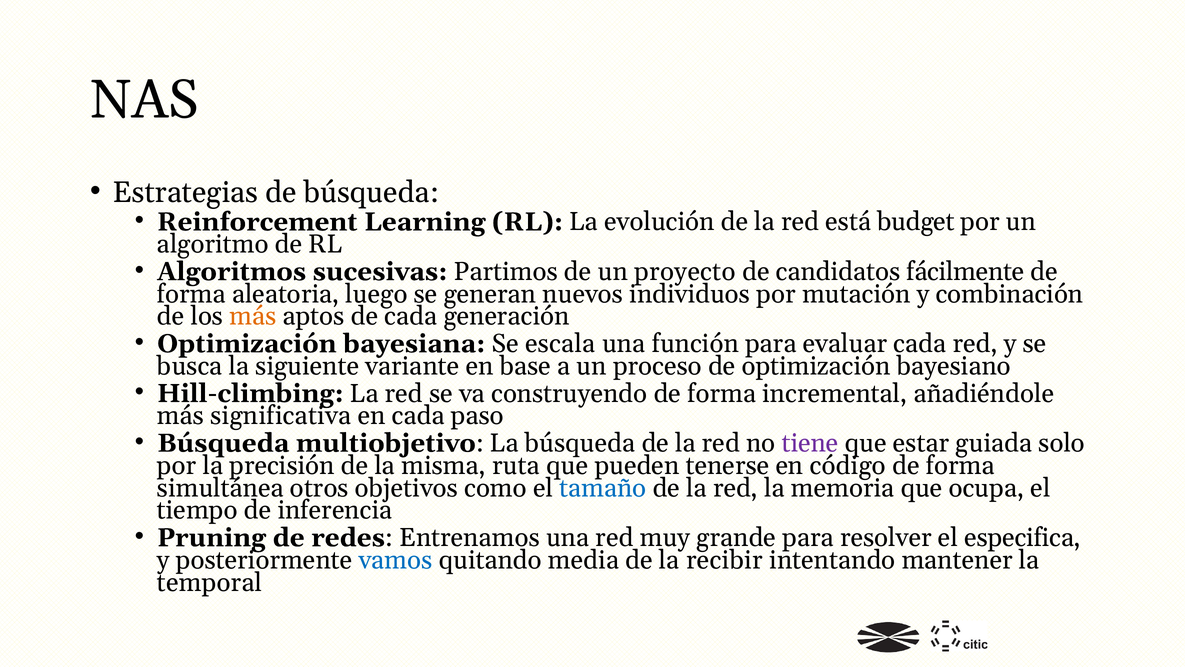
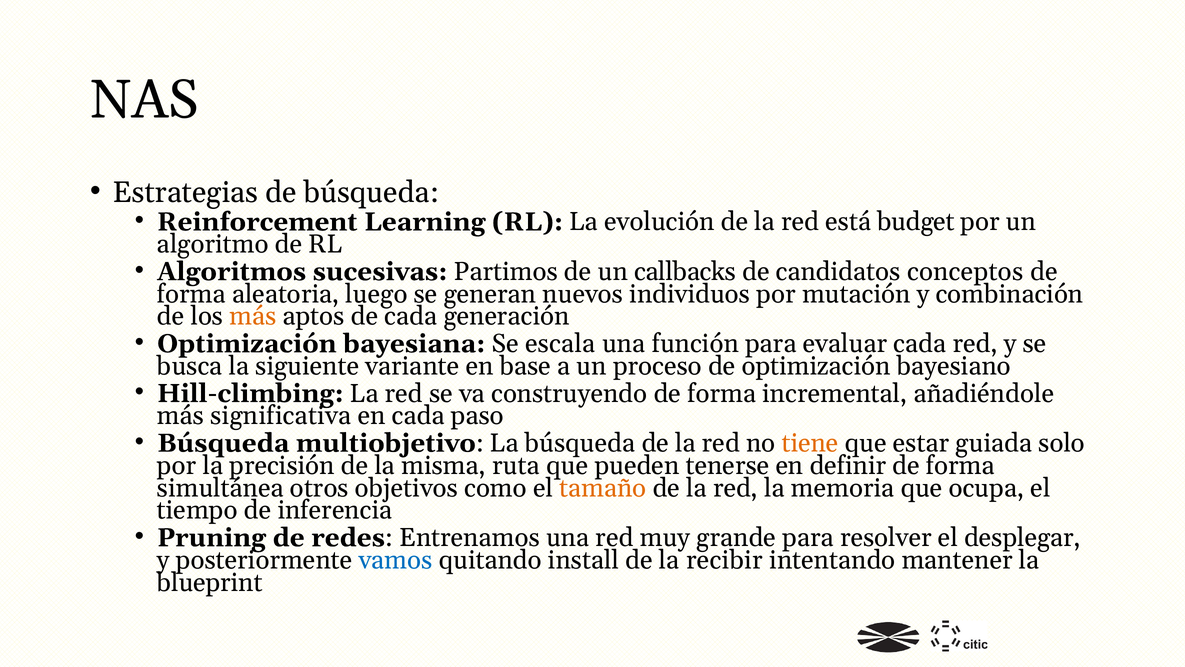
proyecto: proyecto -> callbacks (685, 271)
fácilmente: fácilmente -> conceptos (965, 271)
tiene colour: purple -> orange (810, 443)
código: código -> definir (848, 465)
tamaño colour: blue -> orange (603, 488)
especifica: especifica -> desplegar (1022, 537)
media: media -> install (584, 560)
temporal: temporal -> blueprint (210, 582)
